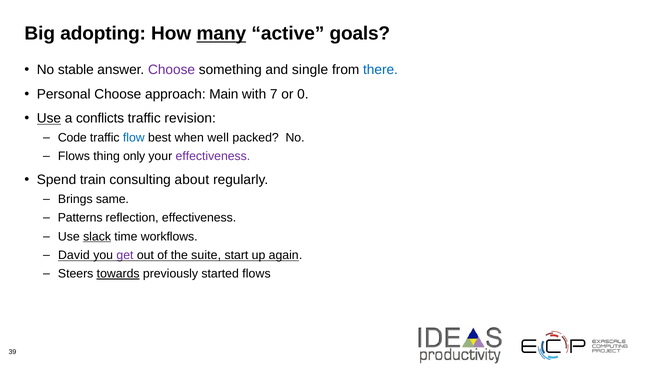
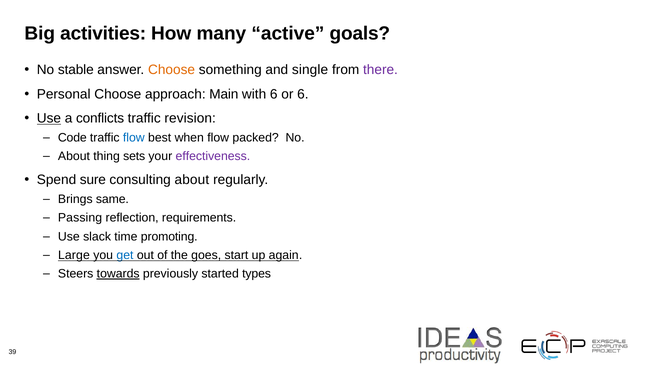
adopting: adopting -> activities (103, 34)
many underline: present -> none (221, 34)
Choose colour: purple -> orange (172, 70)
there colour: blue -> purple (380, 70)
with 7: 7 -> 6 (274, 94)
or 0: 0 -> 6 (303, 94)
when well: well -> flow (218, 138)
Flows: Flows -> About (74, 157)
only: only -> sets (134, 157)
train: train -> sure (93, 180)
Patterns: Patterns -> Passing (80, 218)
reflection effectiveness: effectiveness -> requirements (199, 218)
slack underline: present -> none (97, 237)
workflows: workflows -> promoting (169, 237)
David: David -> Large (74, 255)
get colour: purple -> blue (125, 255)
suite: suite -> goes (206, 255)
started flows: flows -> types (257, 274)
